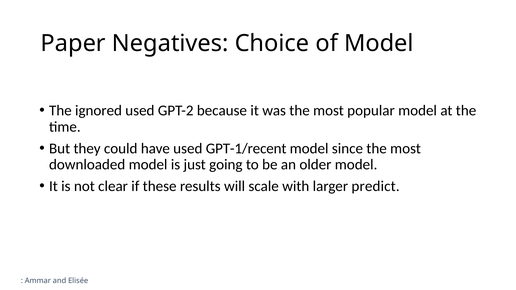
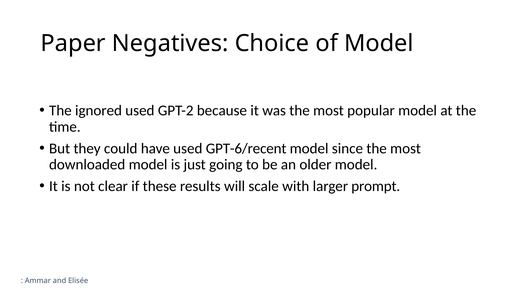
GPT-1/recent: GPT-1/recent -> GPT-6/recent (246, 149)
predict: predict -> prompt (376, 186)
